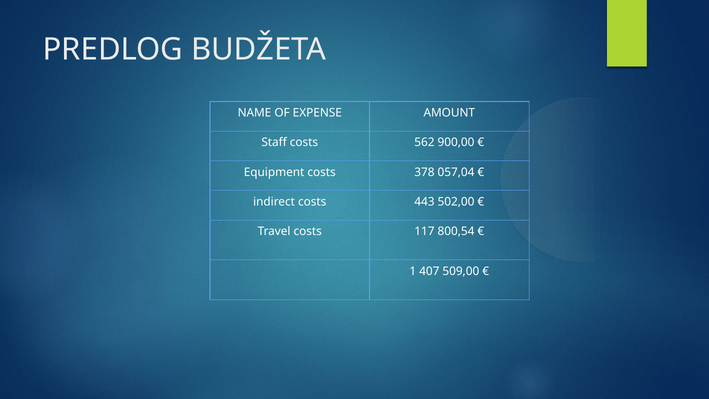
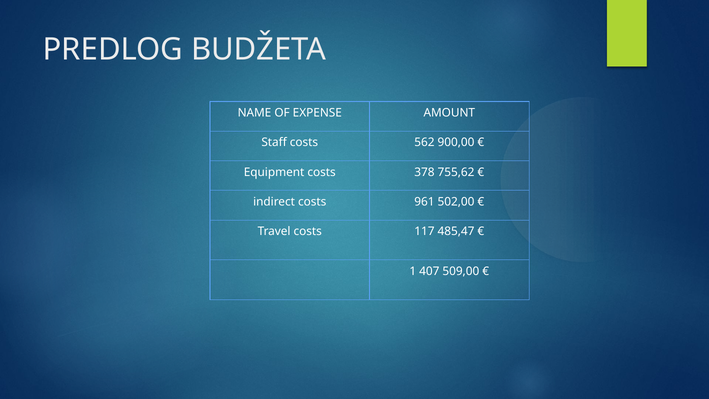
057,04: 057,04 -> 755,62 (456, 172)
443: 443 -> 961 (424, 202)
800,54: 800,54 -> 485,47 (456, 231)
